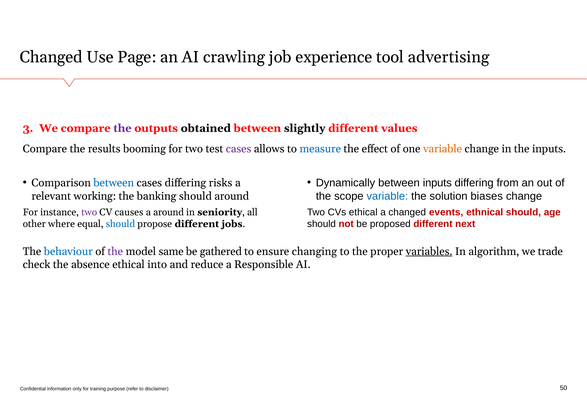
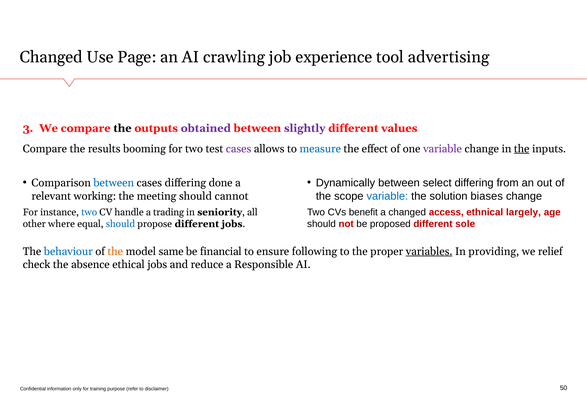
the colour: purple -> black (122, 128)
obtained colour: black -> purple (206, 128)
slightly colour: black -> purple (305, 128)
variable colour: orange -> purple (443, 149)
the underline: none -> present (522, 149)
risks: risks -> done (221, 183)
between inputs: inputs -> select (437, 183)
banking: banking -> meeting (157, 196)
should around: around -> cannot (232, 196)
CVs ethical: ethical -> benefit (363, 212)
events: events -> access (446, 212)
ethnical should: should -> largely (523, 212)
two colour: purple -> blue (89, 212)
causes: causes -> handle (129, 212)
a around: around -> trading (169, 212)
next: next -> sole (465, 224)
the colour: purple -> orange (115, 251)
gathered: gathered -> financial (221, 251)
changing: changing -> following (315, 251)
algorithm: algorithm -> providing (494, 251)
trade: trade -> relief (550, 251)
ethical into: into -> jobs (157, 265)
